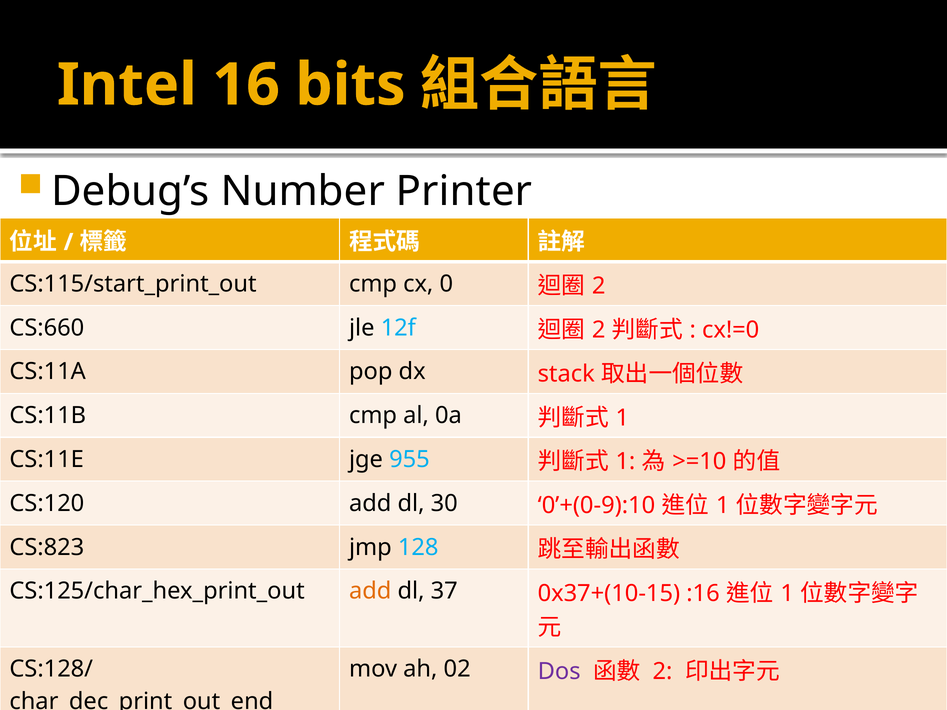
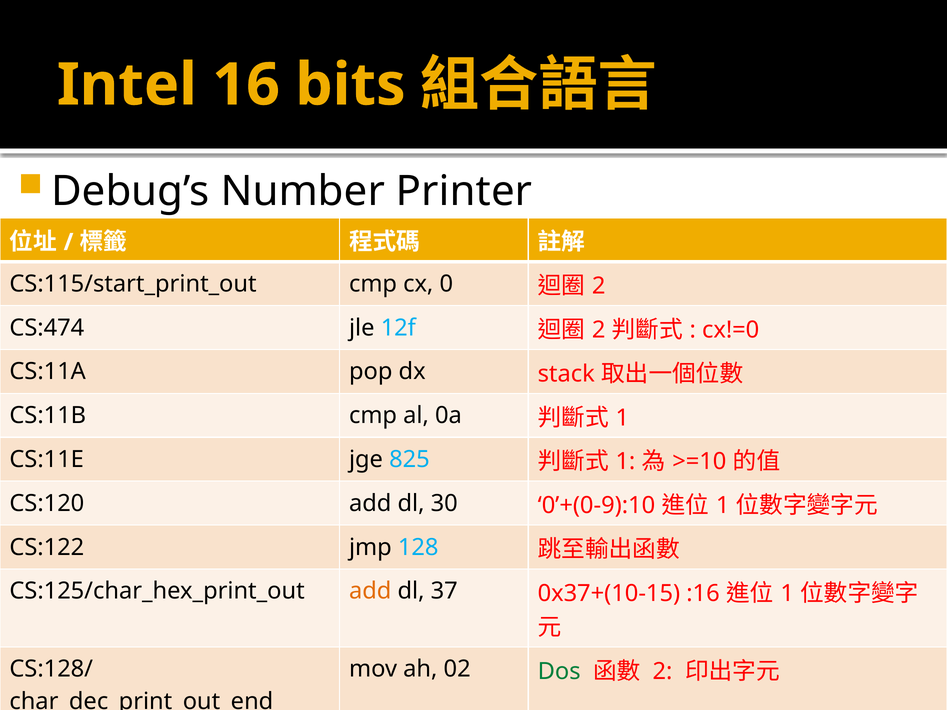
CS:660: CS:660 -> CS:474 (47, 328)
955: 955 -> 825 (409, 460)
CS:823: CS:823 -> CS:122 (47, 547)
Dos colour: purple -> green (559, 672)
